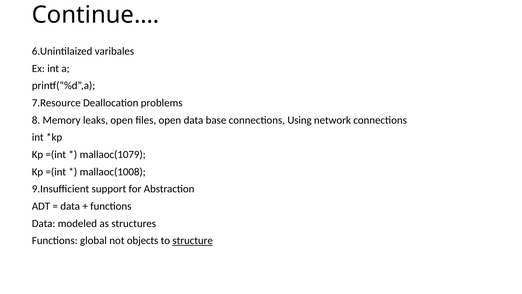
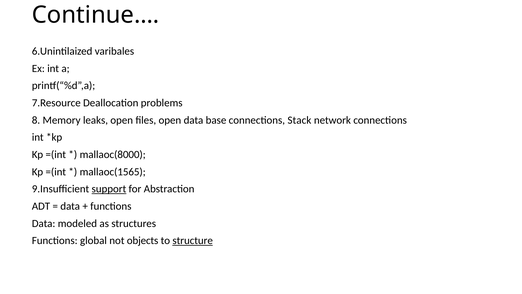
Using: Using -> Stack (299, 120)
mallaoc(1079: mallaoc(1079 -> mallaoc(8000 (113, 154)
mallaoc(1008: mallaoc(1008 -> mallaoc(1565 (113, 172)
support underline: none -> present (109, 189)
